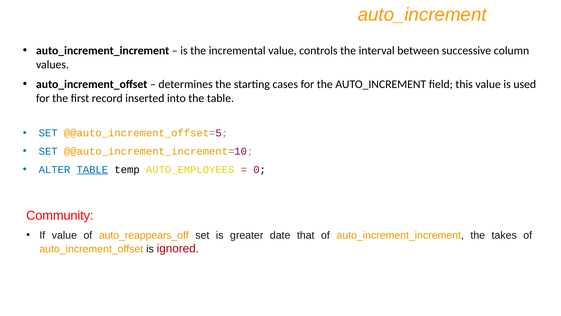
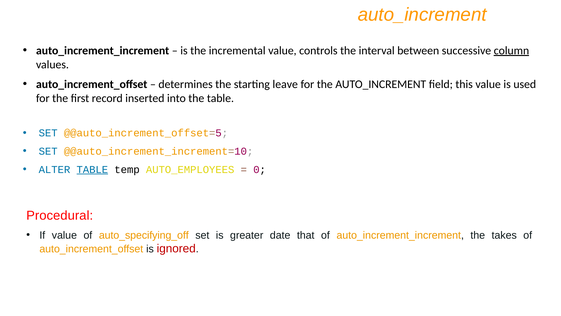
column underline: none -> present (511, 50)
cases: cases -> leave (285, 84)
Community: Community -> Procedural (60, 215)
auto_reappears_off: auto_reappears_off -> auto_specifying_off (144, 235)
